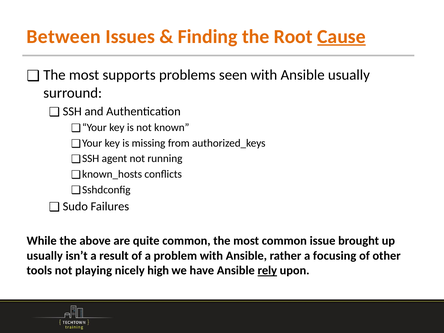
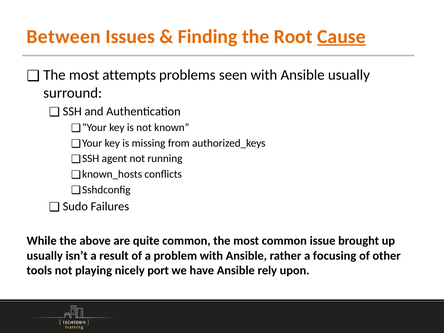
supports: supports -> attempts (129, 75)
high: high -> port (158, 270)
rely underline: present -> none (267, 270)
